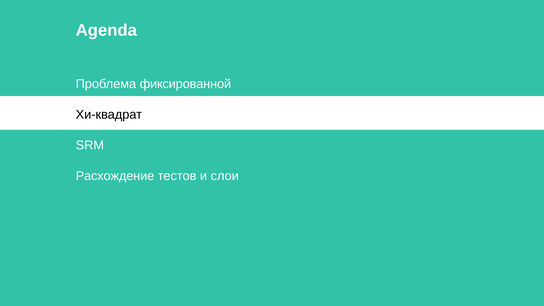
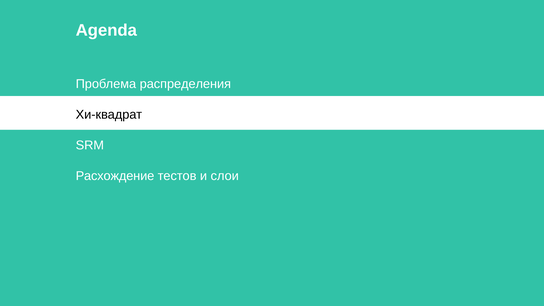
фиксированной: фиксированной -> распределения (185, 84)
